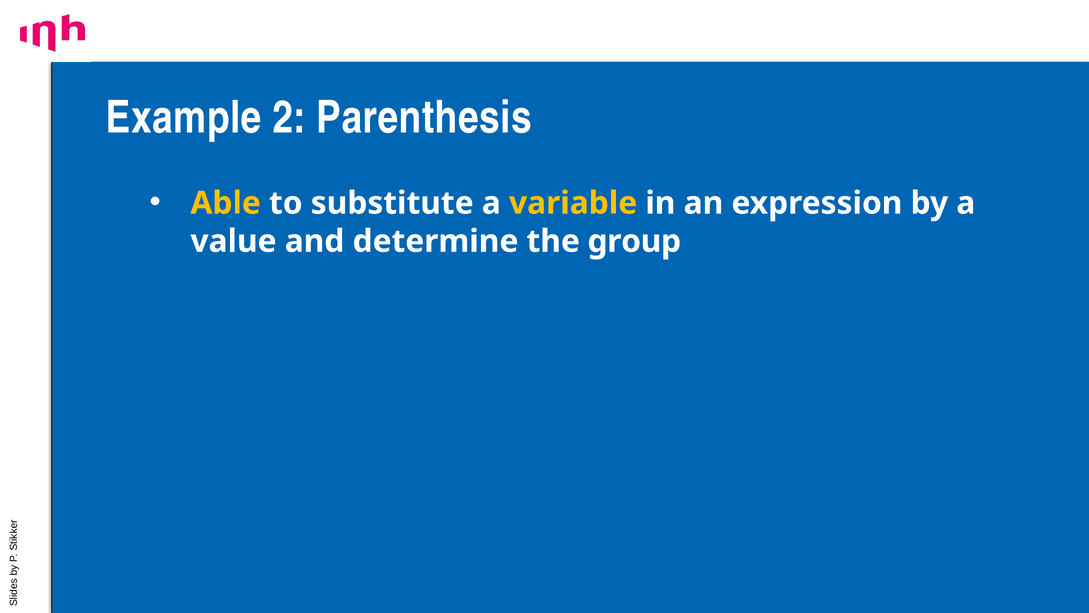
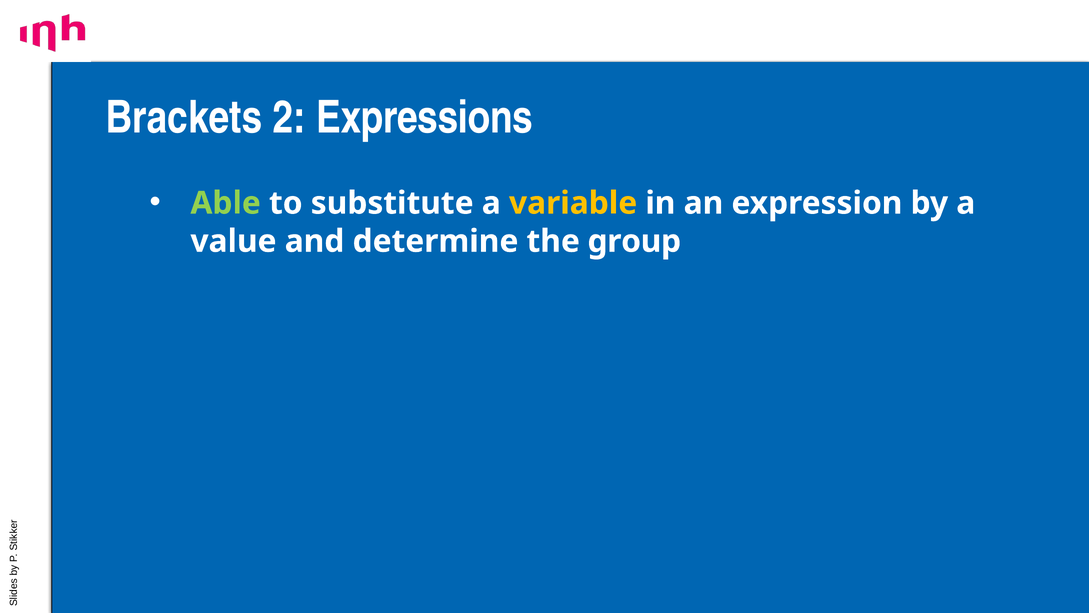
Example: Example -> Brackets (184, 118)
Parenthesis: Parenthesis -> Expressions (425, 118)
Able colour: yellow -> light green (226, 203)
